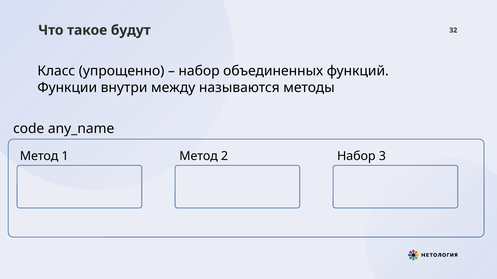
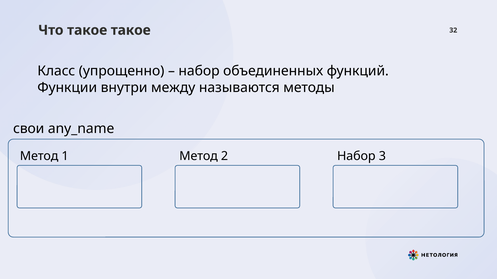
такое будут: будут -> такое (131, 30)
code: code -> свои (29, 129)
